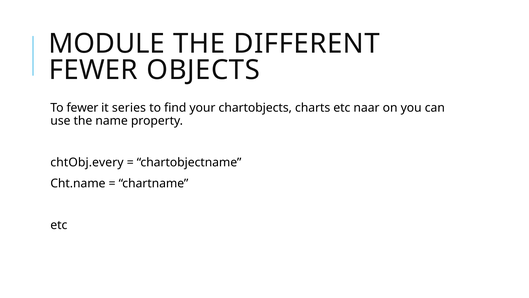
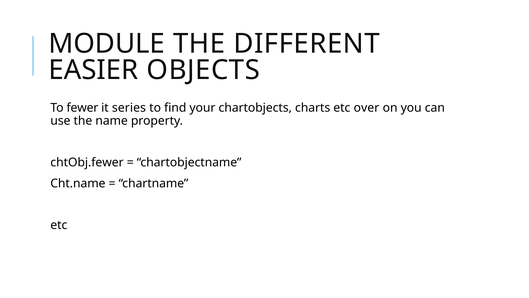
FEWER: FEWER -> EASIER (93, 70)
naar: naar -> over (366, 108)
chtObj.every: chtObj.every -> chtObj.fewer (87, 162)
